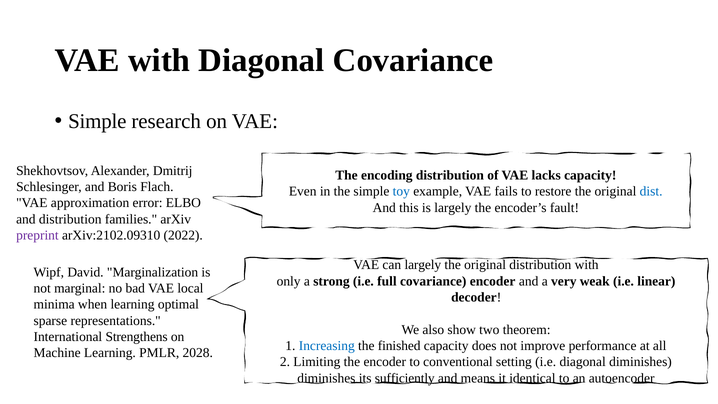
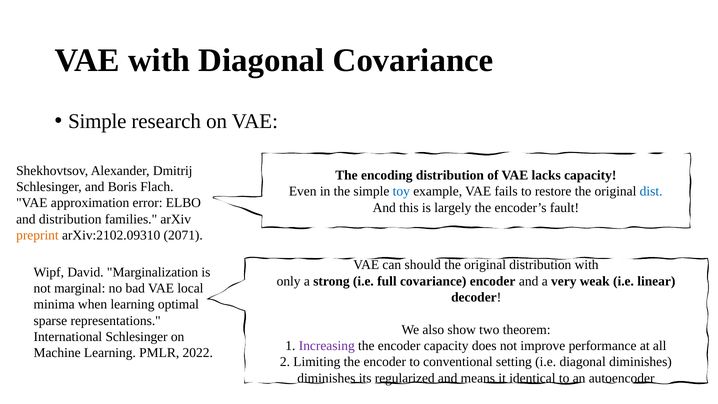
preprint colour: purple -> orange (37, 235)
2022: 2022 -> 2071 (183, 235)
can largely: largely -> should (423, 265)
International Strengthens: Strengthens -> Schlesinger (137, 337)
Increasing colour: blue -> purple (327, 346)
finished: finished -> encoder (399, 346)
2028: 2028 -> 2022 (198, 353)
sufficiently: sufficiently -> regularized (405, 378)
